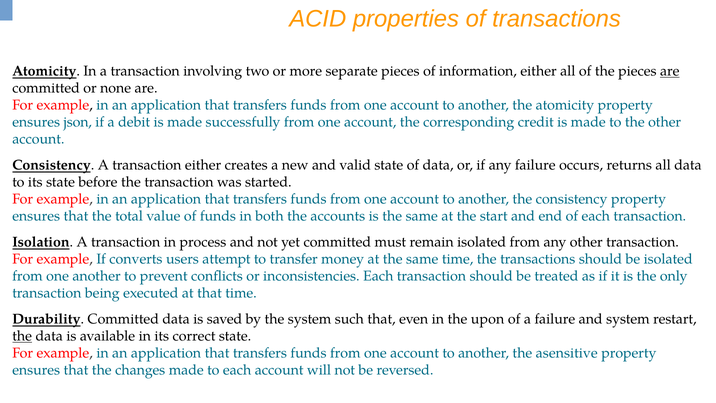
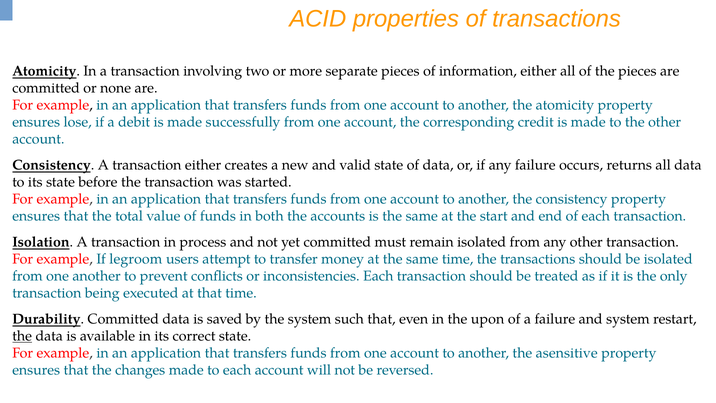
are underline: present -> none (670, 71)
json: json -> lose (78, 122)
converts: converts -> legroom (136, 259)
